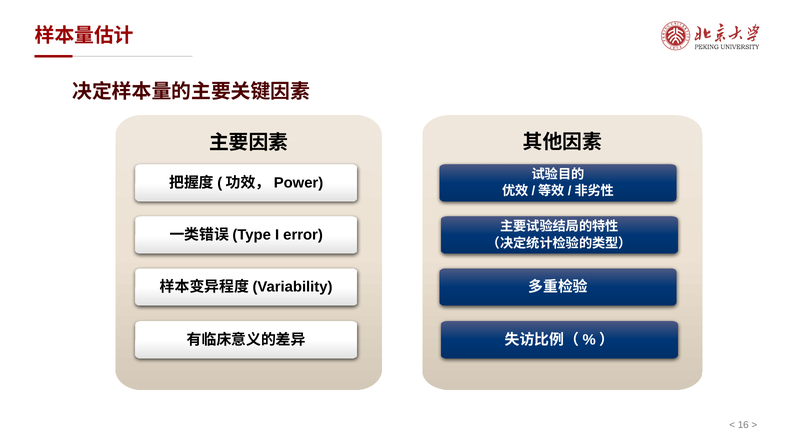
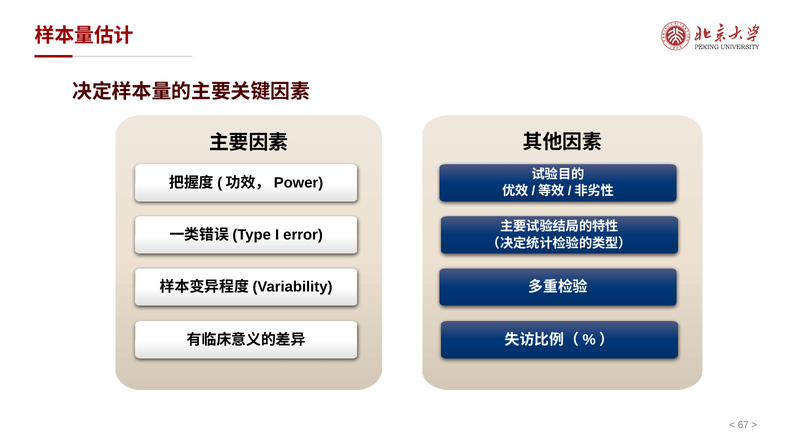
16: 16 -> 67 (743, 426)
